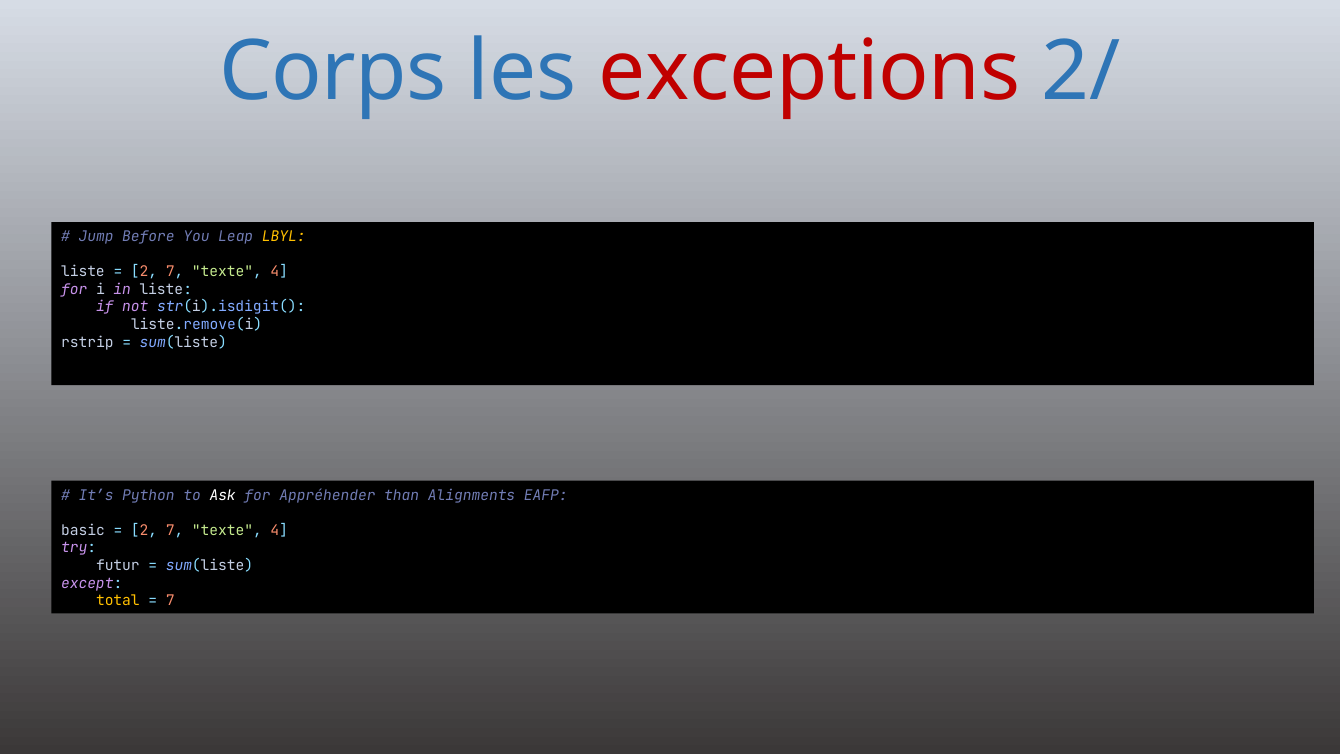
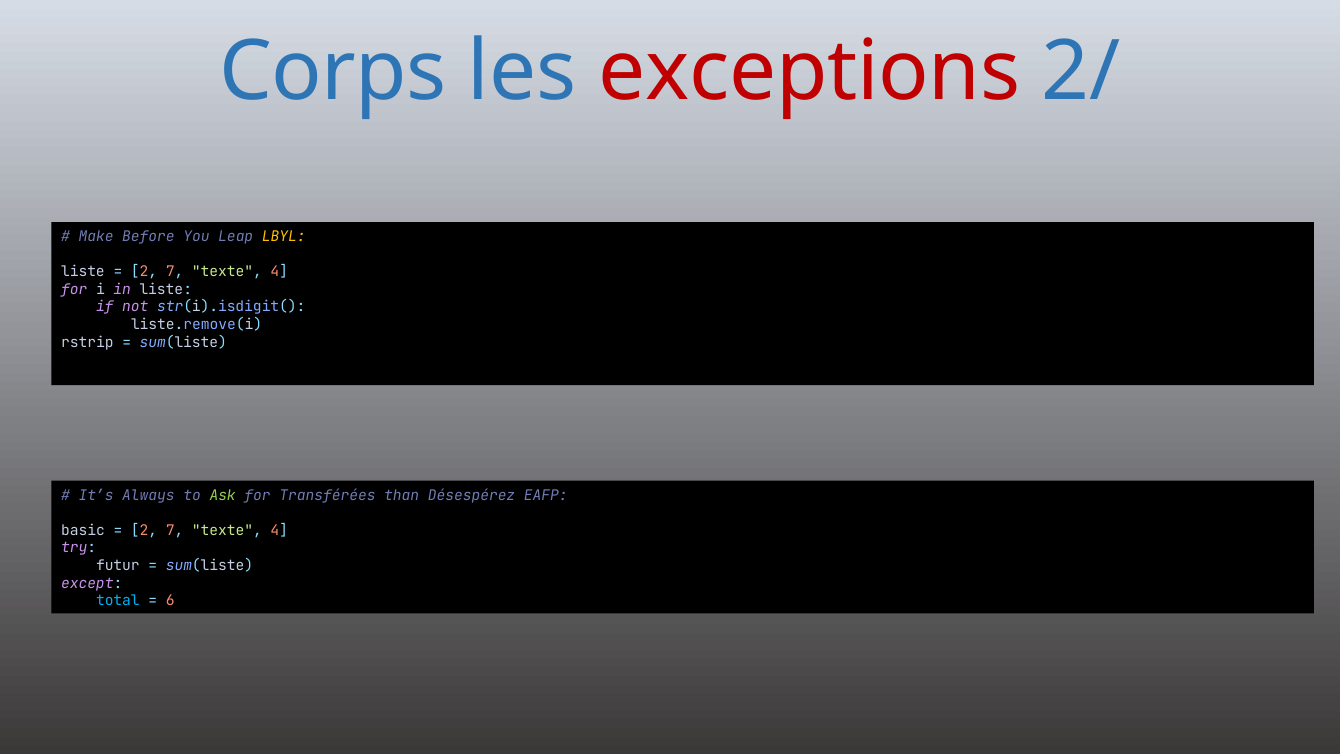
Jump: Jump -> Make (96, 237)
Python: Python -> Always (148, 495)
Ask colour: white -> light green (223, 495)
Appréhender: Appréhender -> Transférées (328, 495)
Alignments: Alignments -> Désespérez (472, 495)
total colour: yellow -> light blue (118, 601)
7: 7 -> 6 (170, 601)
